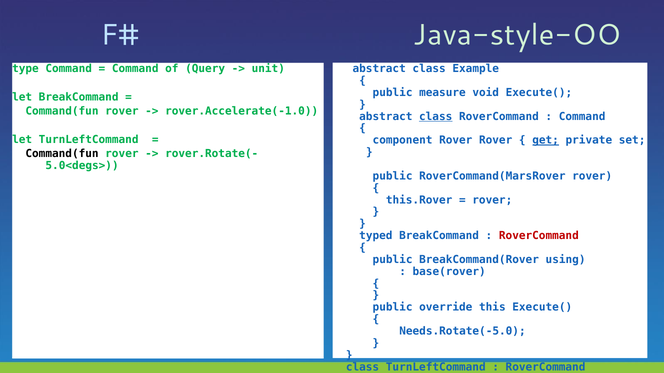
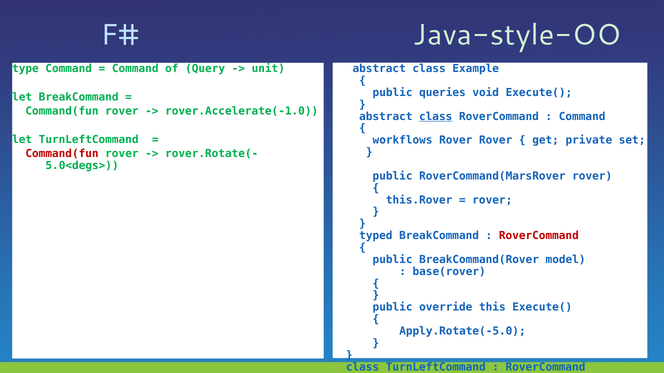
measure: measure -> queries (442, 93)
component: component -> workflows (403, 140)
get underline: present -> none (546, 140)
Command(fun colour: black -> red (62, 154)
using: using -> model (566, 260)
Needs.Rotate(-5.0: Needs.Rotate(-5.0 -> Apply.Rotate(-5.0 (462, 332)
